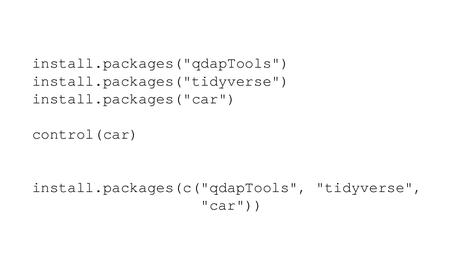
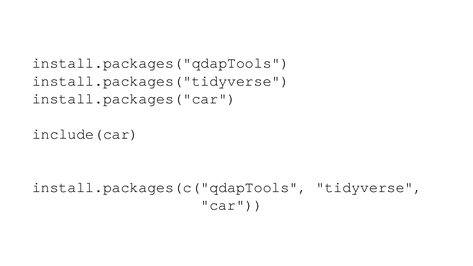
control(car: control(car -> include(car (85, 134)
